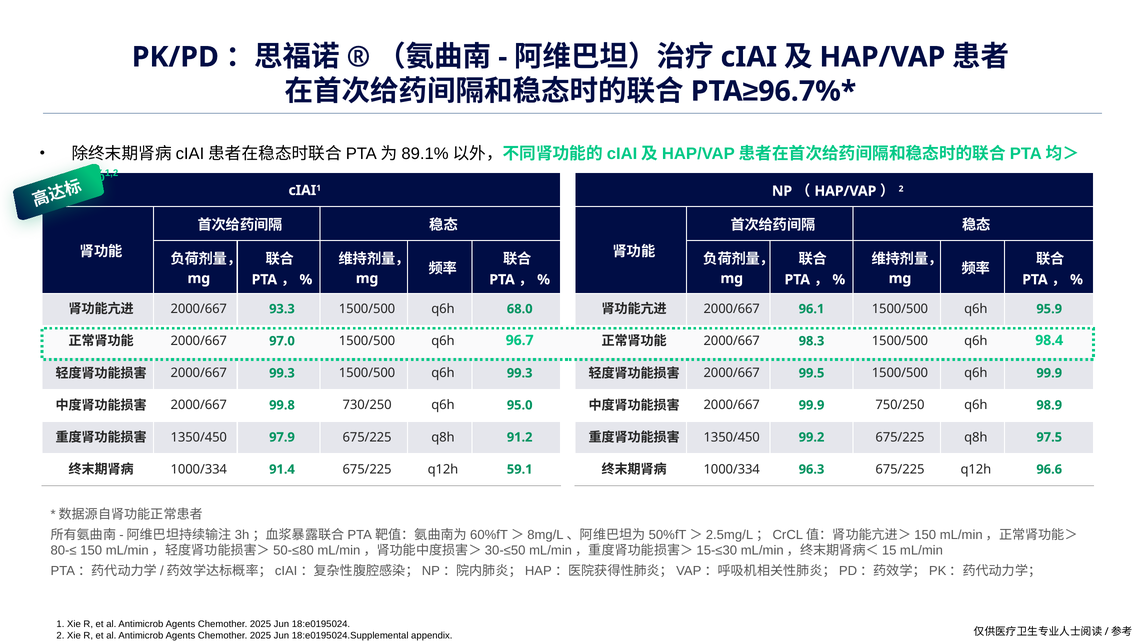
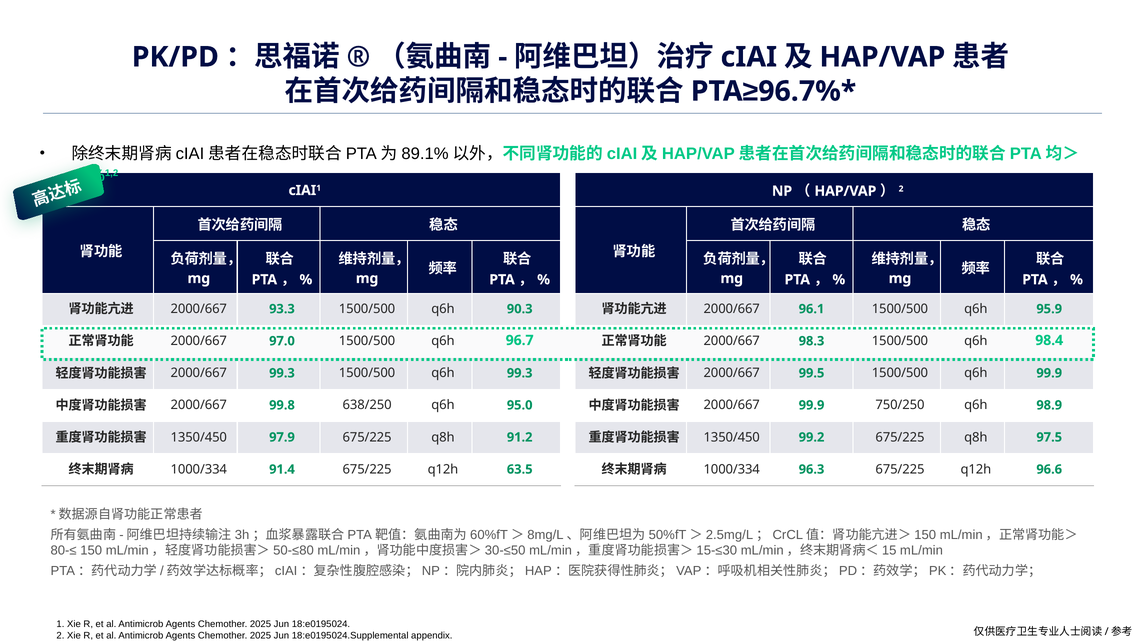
68.0: 68.0 -> 90.3 (520, 309)
730/250: 730/250 -> 638/250 (367, 405)
59.1: 59.1 -> 63.5 (520, 469)
